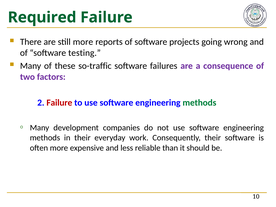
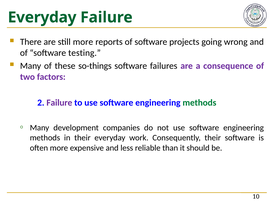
Required: Required -> Everyday (42, 17)
so-traffic: so-traffic -> so-things (95, 66)
Failure colour: red -> purple (59, 103)
